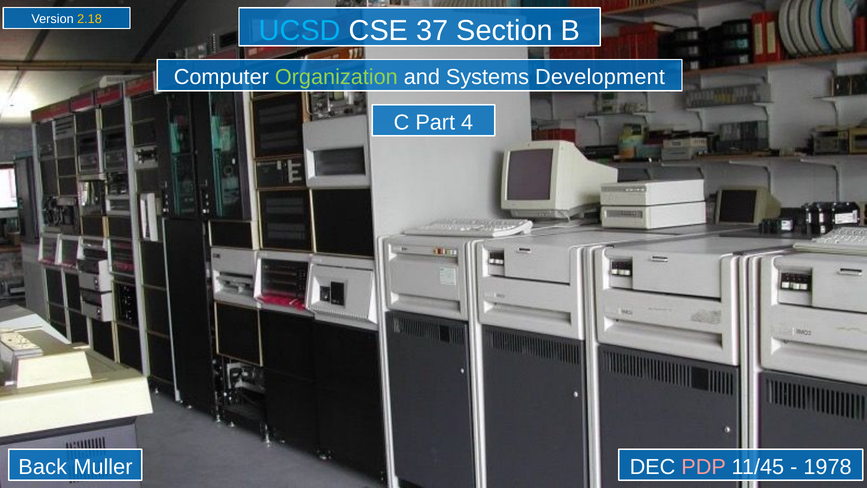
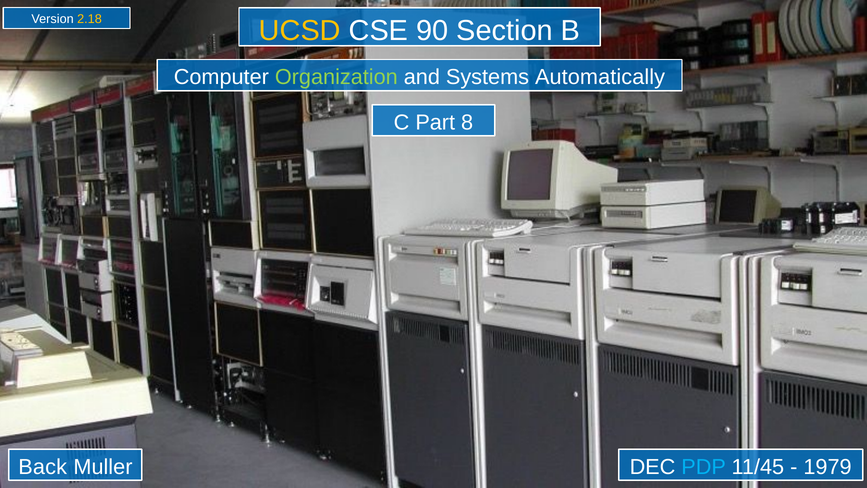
UCSD colour: light blue -> yellow (300, 30)
37: 37 -> 90 (432, 30)
Development: Development -> Automatically (600, 77)
4: 4 -> 8 (467, 122)
PDP colour: pink -> light blue (704, 467)
1978: 1978 -> 1979 (828, 467)
